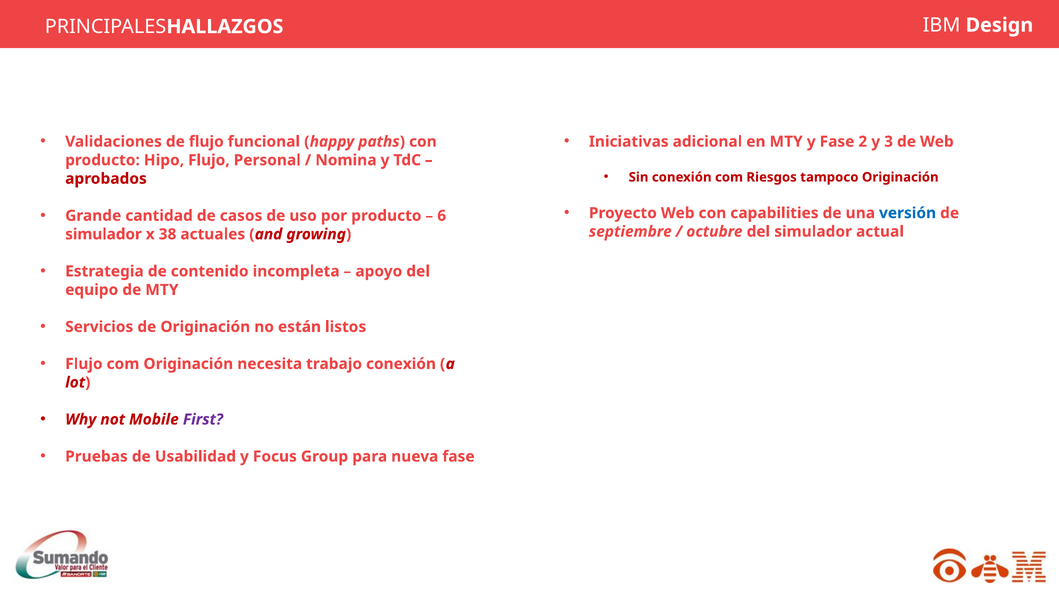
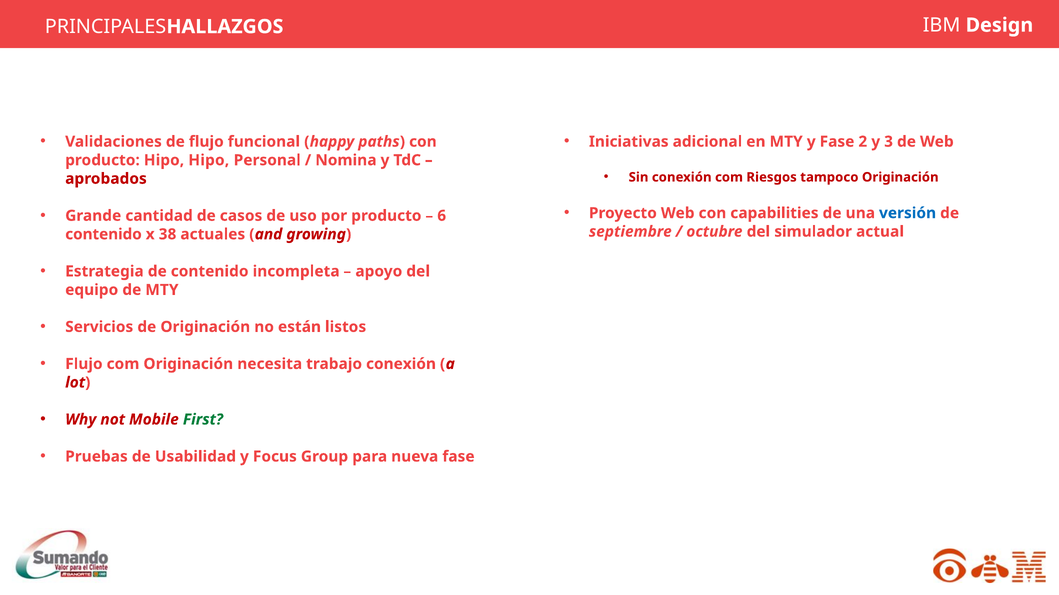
Hipo Flujo: Flujo -> Hipo (209, 160)
simulador: simulador -> contenido (104, 235)
First colour: purple -> green (203, 420)
